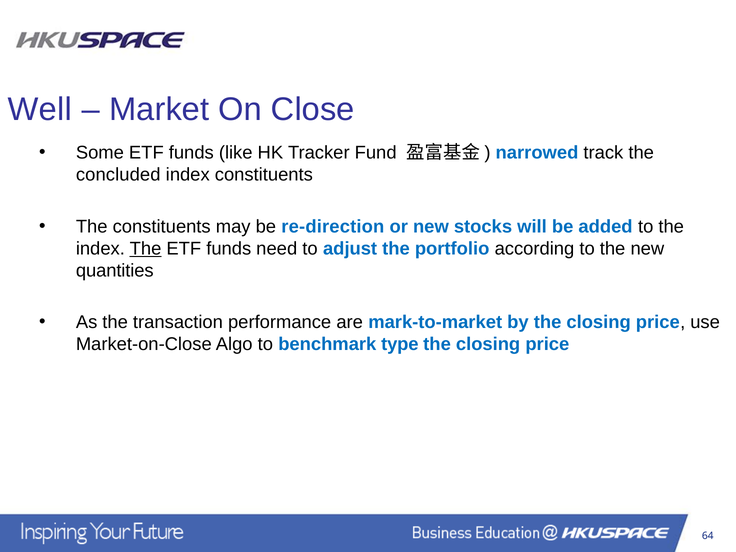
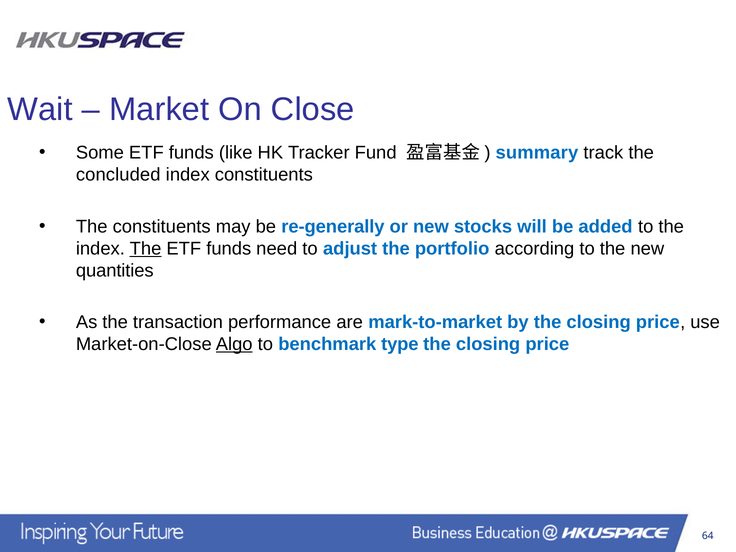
Well: Well -> Wait (40, 109)
narrowed: narrowed -> summary (537, 153)
re-direction: re-direction -> re-generally (333, 226)
Algo underline: none -> present (234, 344)
